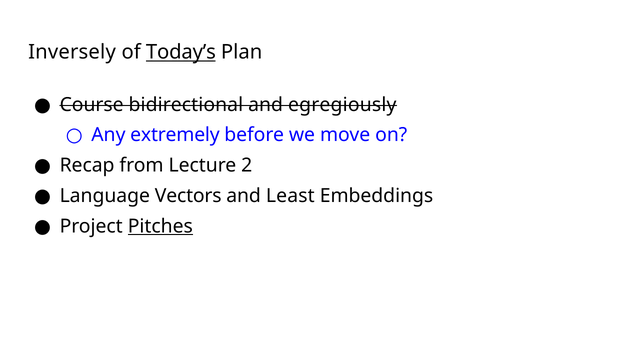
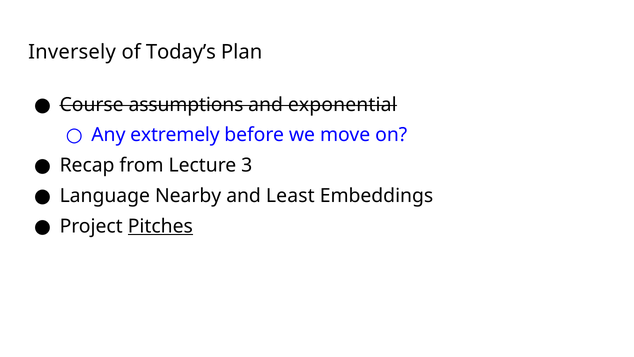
Today’s underline: present -> none (181, 52)
bidirectional: bidirectional -> assumptions (186, 105)
egregiously: egregiously -> exponential (342, 105)
2: 2 -> 3 (247, 165)
Vectors: Vectors -> Nearby (188, 196)
